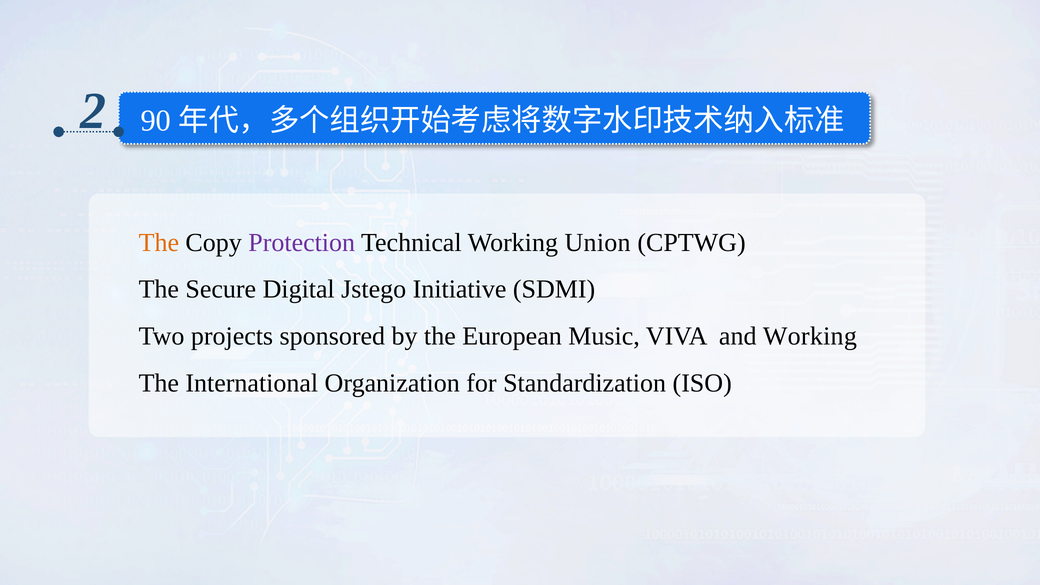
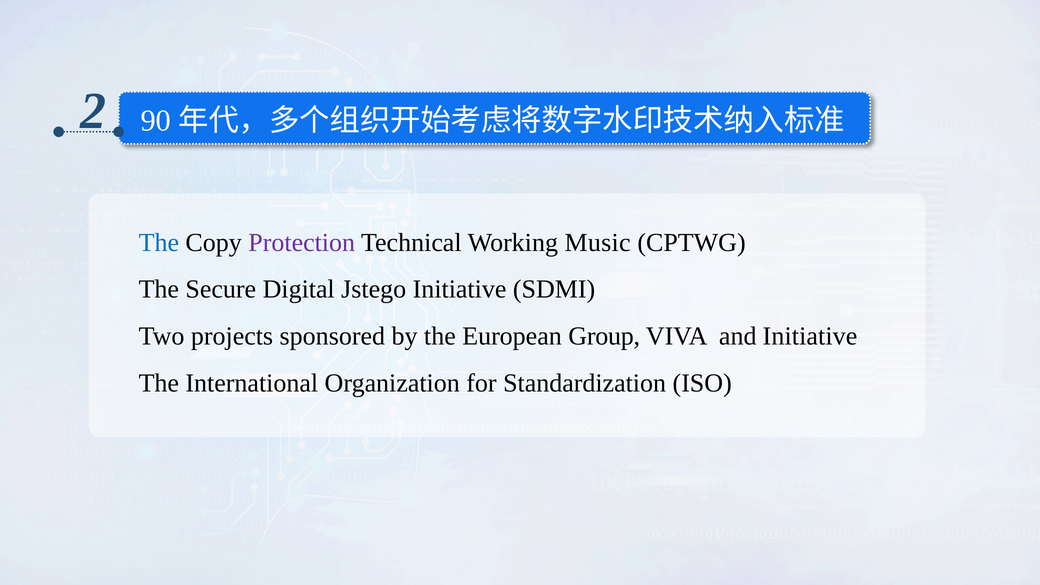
The colour: orange -> blue (159, 243)
Union: Union -> Music (598, 243)
Music: Music -> Group (604, 336)
and Working: Working -> Initiative (810, 336)
